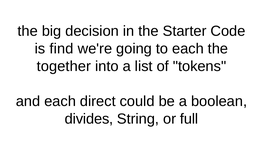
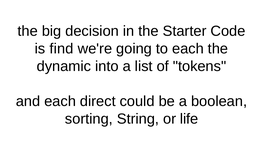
together: together -> dynamic (64, 66)
divides: divides -> sorting (89, 119)
full: full -> life (189, 119)
